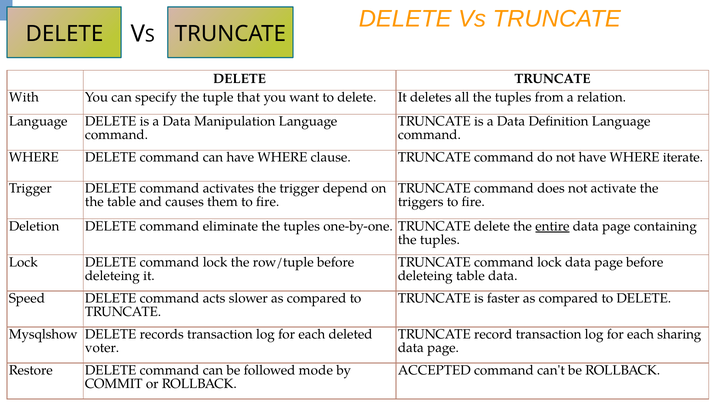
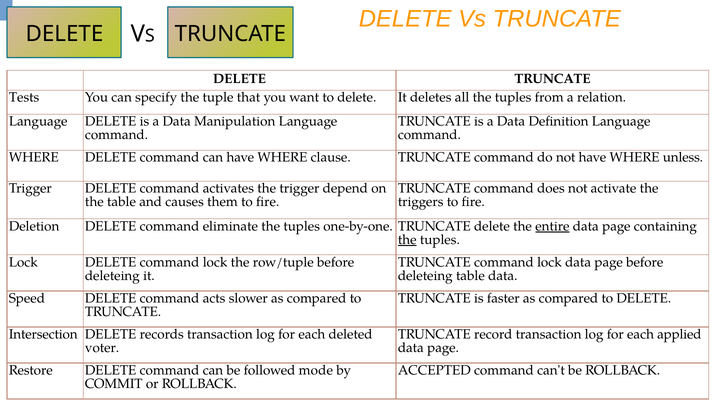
With: With -> Tests (24, 97)
iterate: iterate -> unless (683, 157)
the underline: none -> present (407, 239)
Mysqlshow: Mysqlshow -> Intersection (43, 334)
sharing: sharing -> applied (679, 334)
